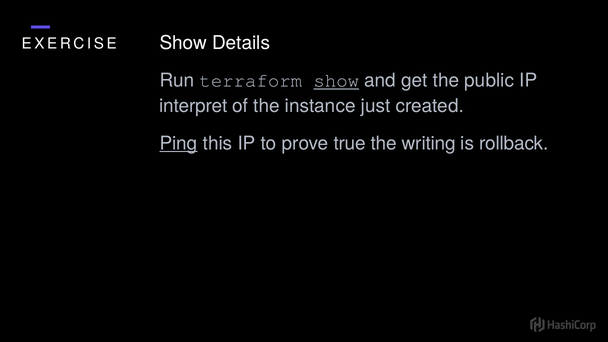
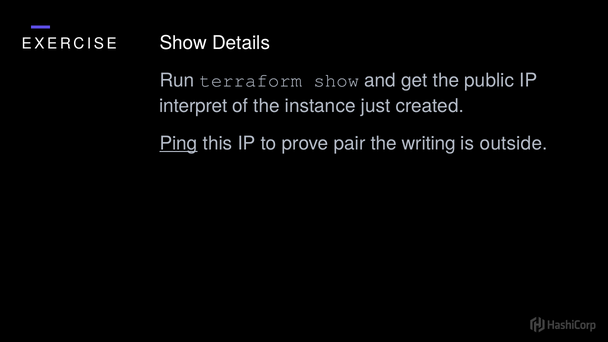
show underline: present -> none (336, 81)
true: true -> pair (350, 143)
rollback: rollback -> outside (514, 143)
